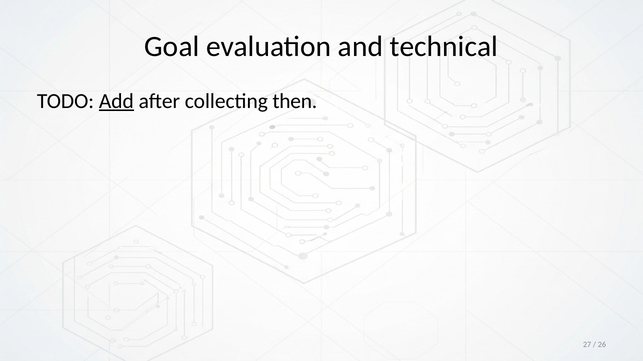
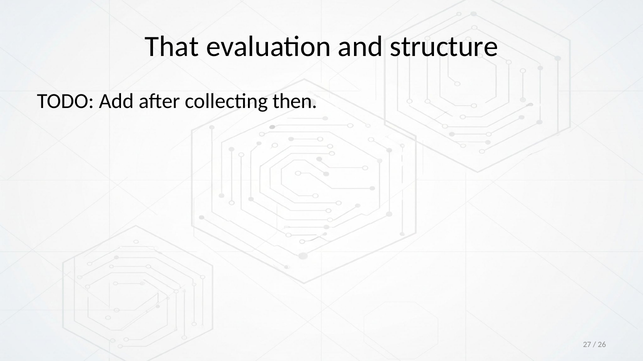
Goal: Goal -> That (172, 47)
technical: technical -> structure (444, 47)
Add underline: present -> none (116, 101)
